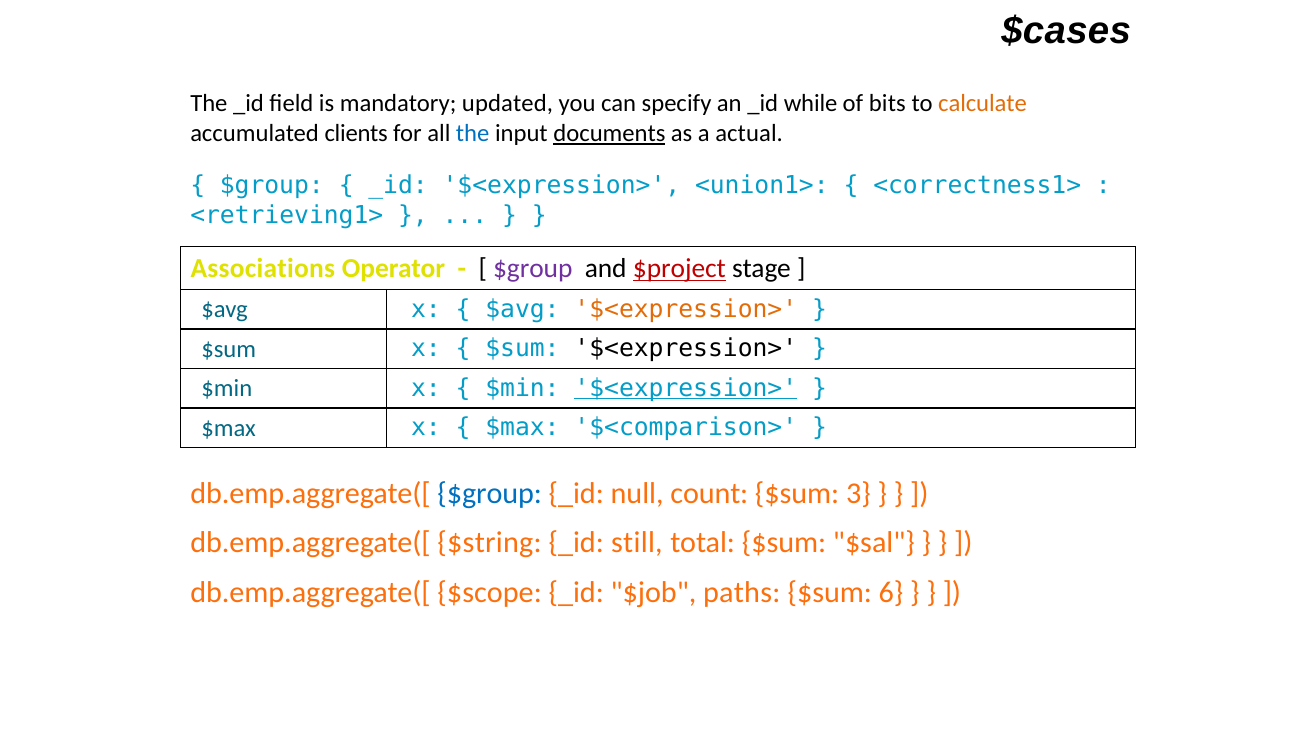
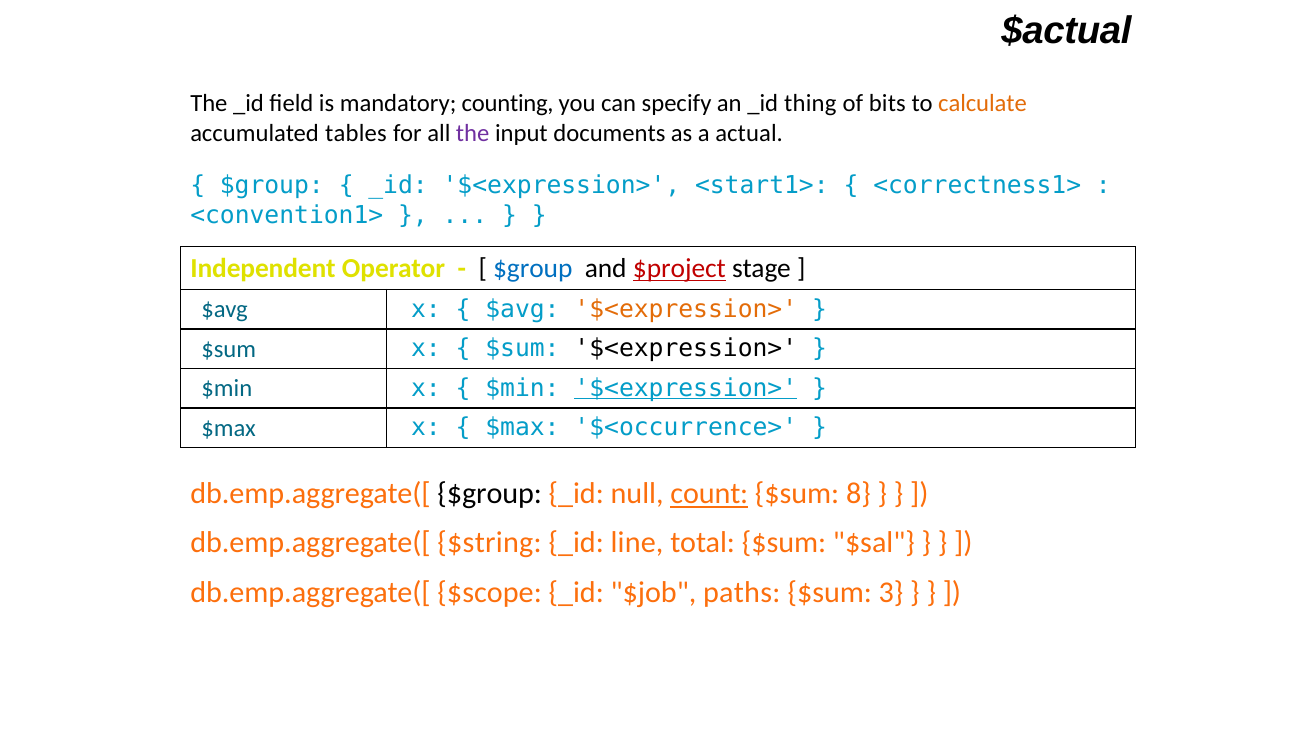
$cases: $cases -> $actual (1066, 31)
updated: updated -> counting (508, 104)
while: while -> thing (810, 104)
clients: clients -> tables (356, 133)
the colour: blue -> purple (473, 133)
documents underline: present -> none (609, 133)
<union1>: <union1> -> <start1> (762, 186)
<retrieving1>: <retrieving1> -> <convention1> (287, 215)
Associations: Associations -> Independent (263, 269)
$group colour: purple -> blue (533, 269)
$<comparison>: $<comparison> -> $<occurrence> (686, 428)
$group colour: blue -> black (490, 494)
count underline: none -> present (709, 494)
3: 3 -> 8 (859, 494)
still: still -> line (637, 543)
6: 6 -> 3 (891, 593)
